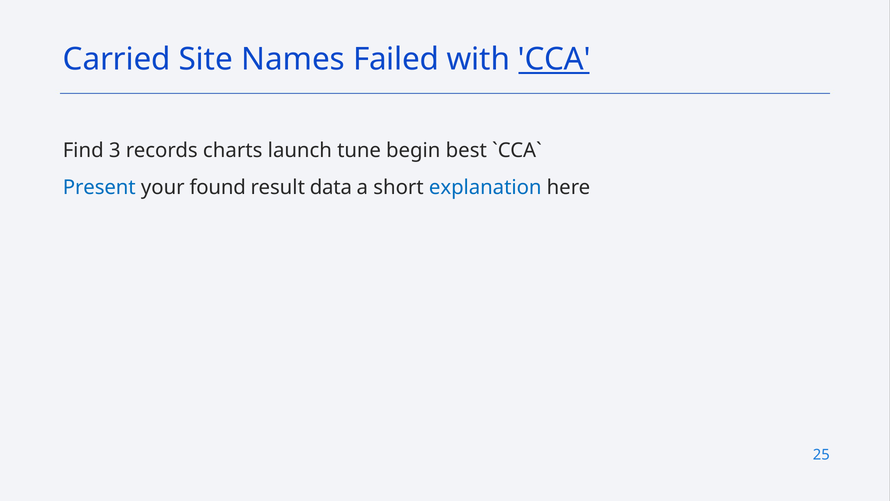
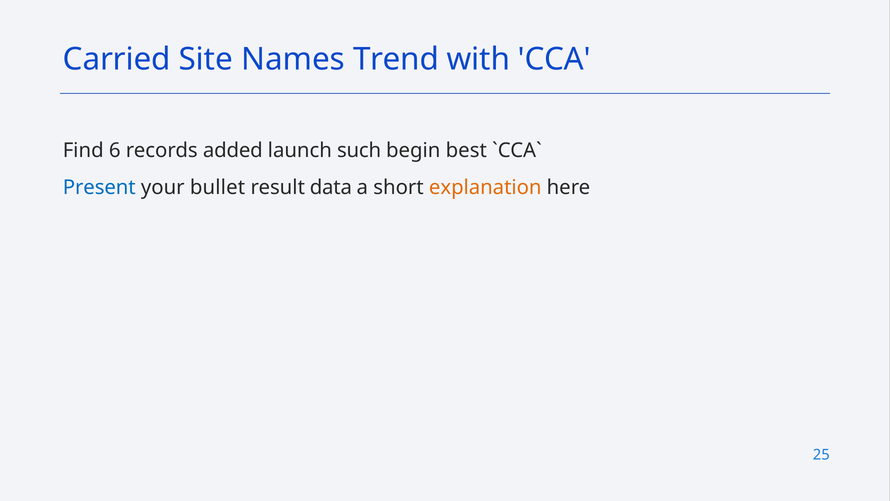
Failed: Failed -> Trend (396, 59)
CCA underline: present -> none (554, 59)
3: 3 -> 6 (115, 150)
charts: charts -> added (233, 150)
tune: tune -> such (359, 150)
found: found -> bullet (218, 188)
explanation colour: blue -> orange (485, 188)
